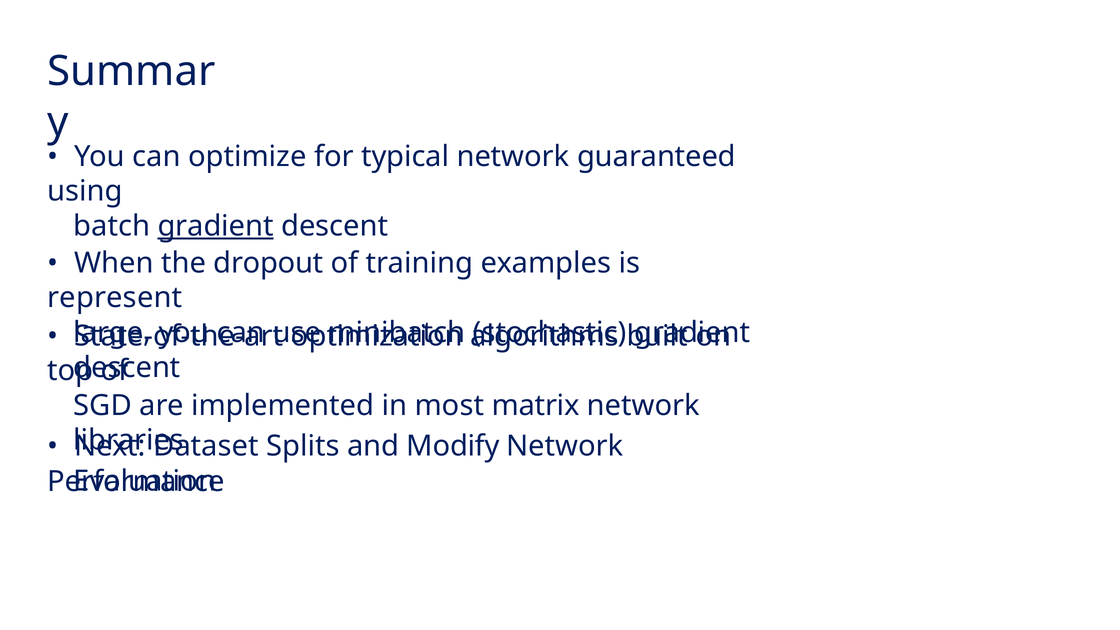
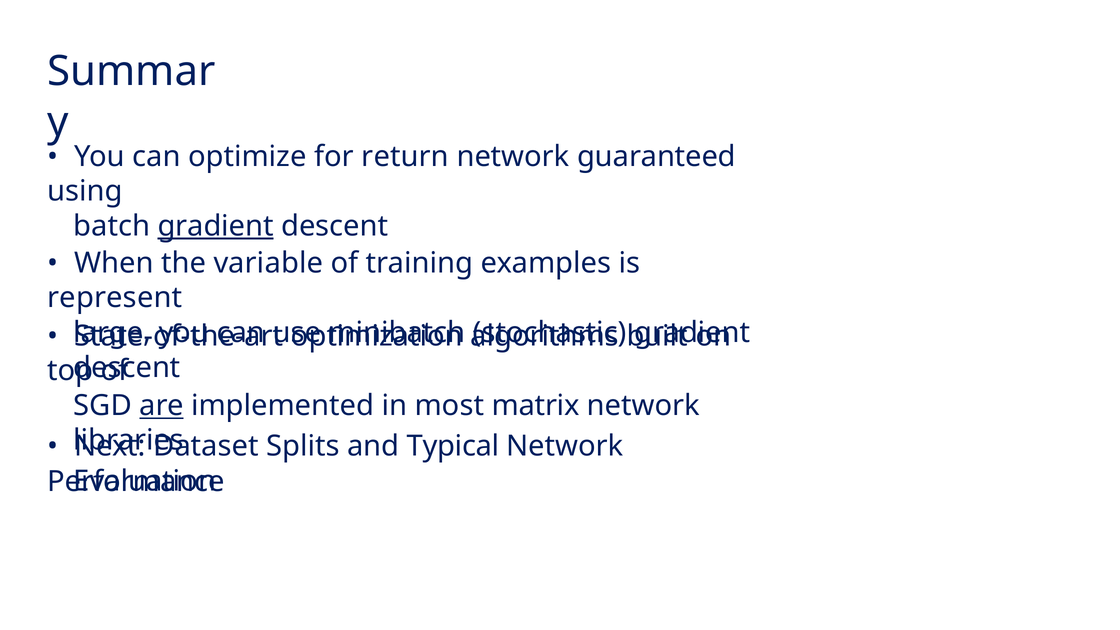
typical: typical -> return (405, 157)
dropout: dropout -> variable (268, 263)
are underline: none -> present (162, 406)
Modify: Modify -> Typical (453, 446)
